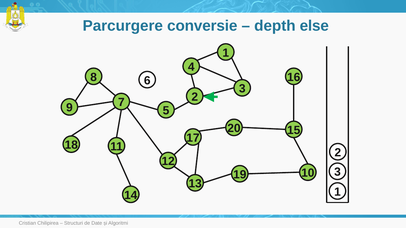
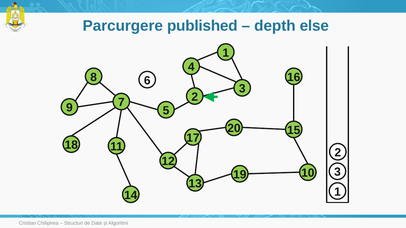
conversie: conversie -> published (202, 26)
